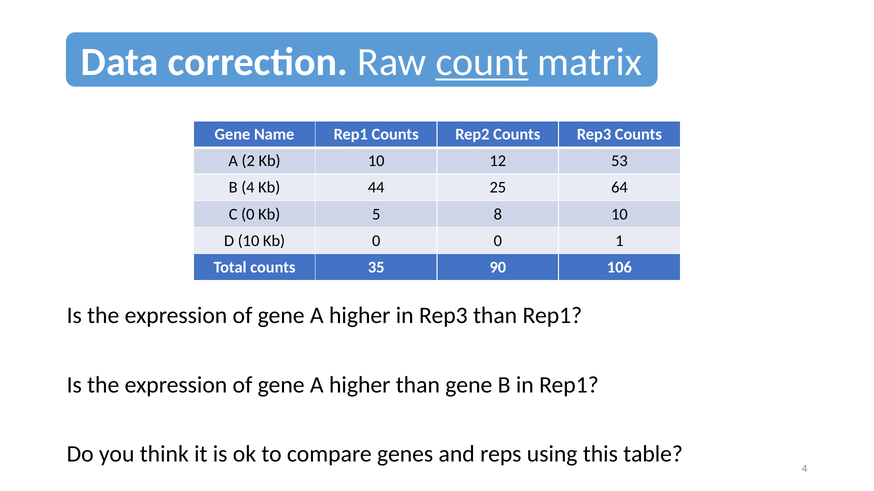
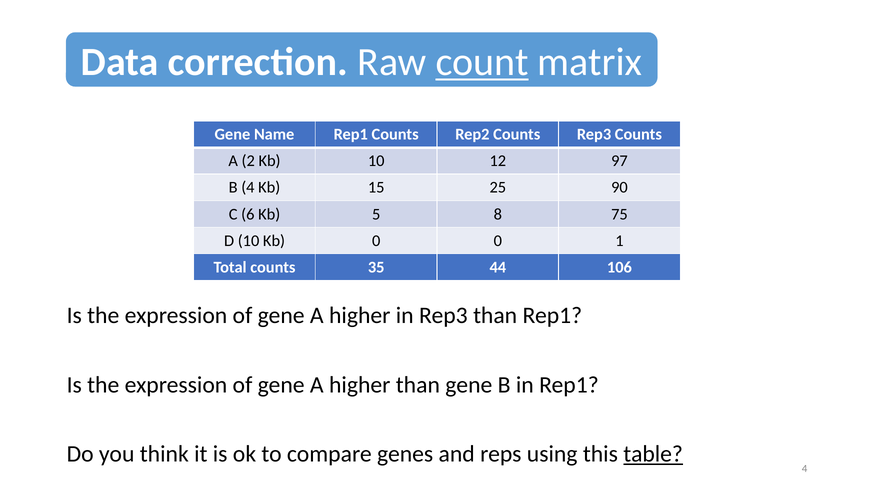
53: 53 -> 97 (619, 161)
44: 44 -> 15 (376, 188)
64: 64 -> 90 (619, 188)
C 0: 0 -> 6 (248, 214)
8 10: 10 -> 75 (619, 214)
90: 90 -> 44 (498, 268)
table underline: none -> present (653, 455)
